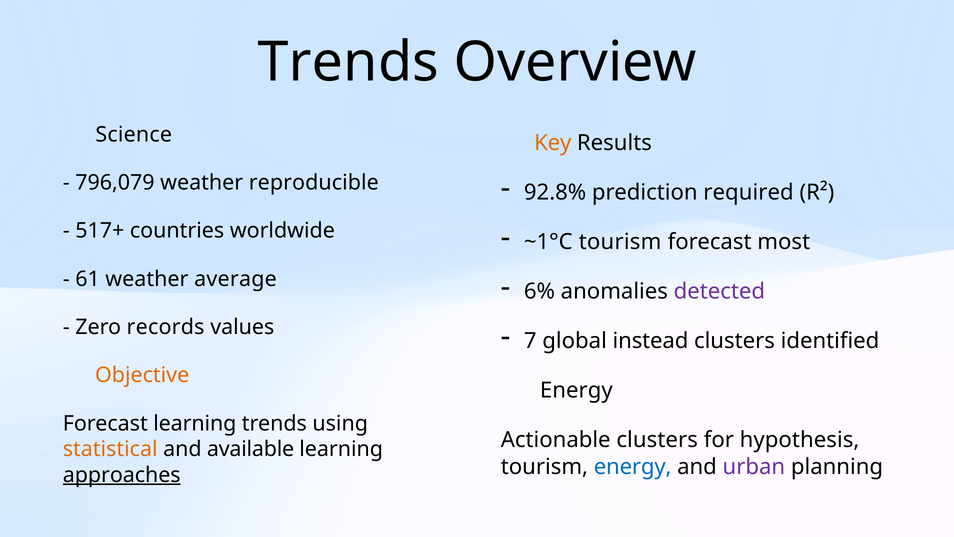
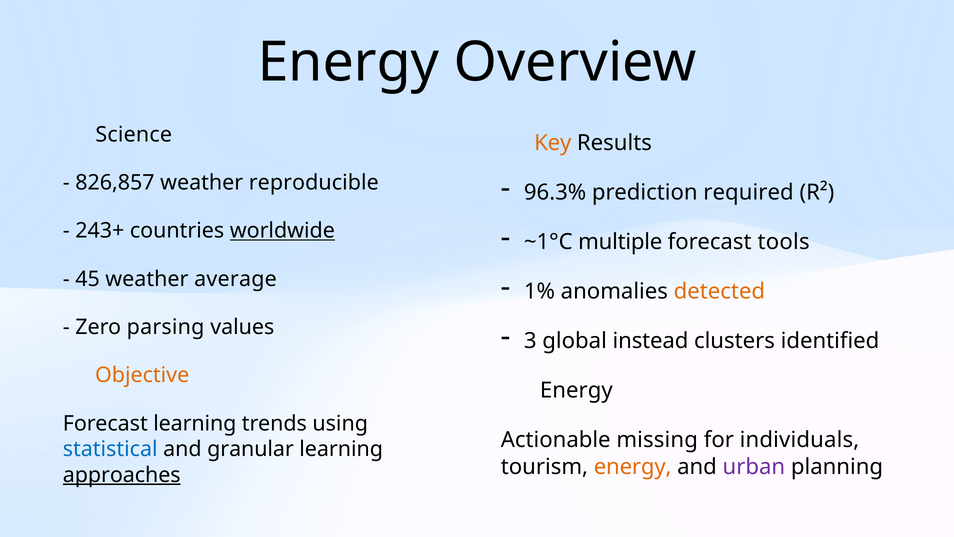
Trends: Trends -> Energy (348, 63)
796,079: 796,079 -> 826,857 (115, 183)
92.8%: 92.8% -> 96.3% (555, 192)
517+: 517+ -> 243+ (100, 231)
worldwide underline: none -> present (282, 231)
~1°C tourism: tourism -> multiple (620, 242)
most: most -> tools (784, 242)
61: 61 -> 45 (88, 279)
6%: 6% -> 1% (539, 291)
detected colour: purple -> orange (719, 291)
records: records -> parsing (166, 327)
7: 7 -> 3 (530, 341)
Actionable clusters: clusters -> missing (657, 440)
hypothesis: hypothesis -> individuals (799, 440)
statistical colour: orange -> blue (110, 449)
available: available -> granular (250, 449)
energy colour: blue -> orange (633, 466)
